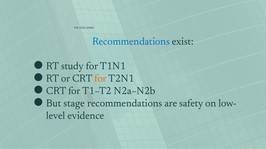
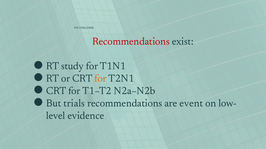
Recommendations colour: blue -> red (131, 41)
stage: stage -> trials (74, 103)
safety: safety -> event (191, 103)
